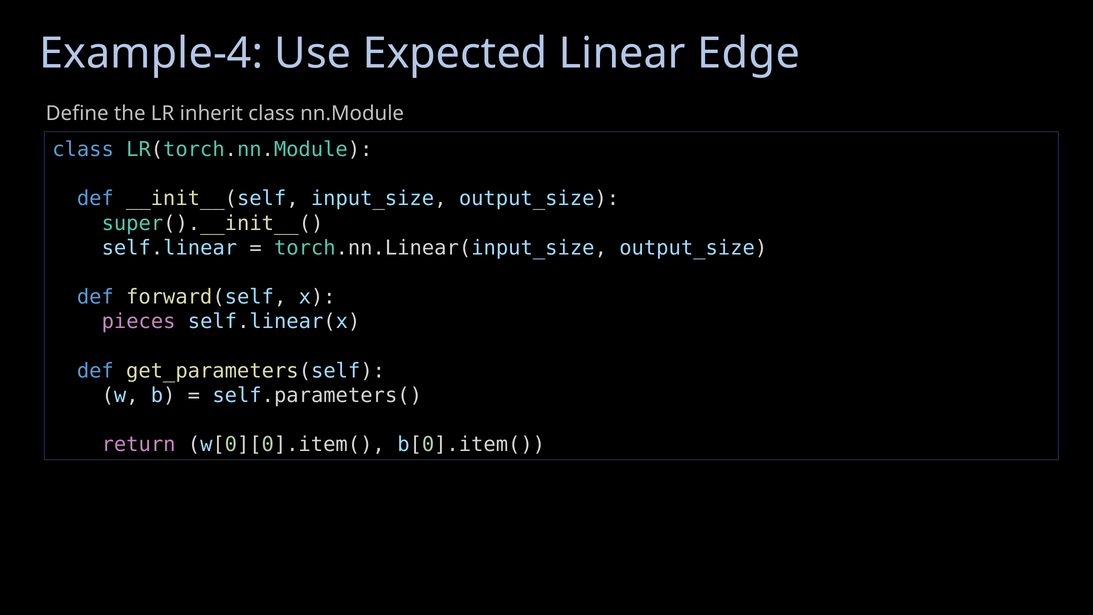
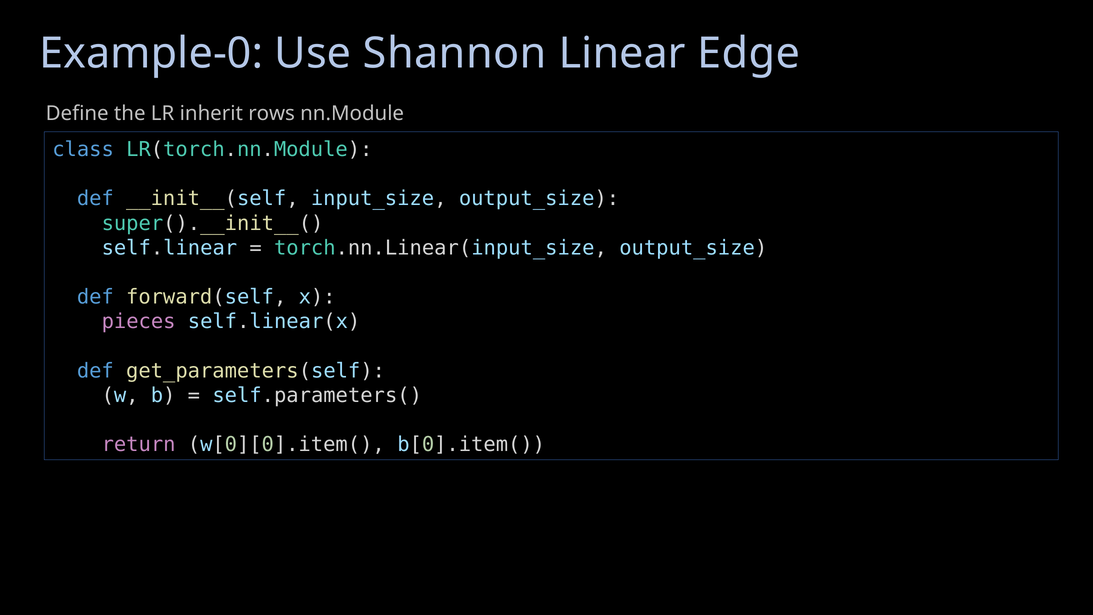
Example-4: Example-4 -> Example-0 (151, 54)
Expected: Expected -> Shannon (455, 54)
inherit class: class -> rows (272, 114)
